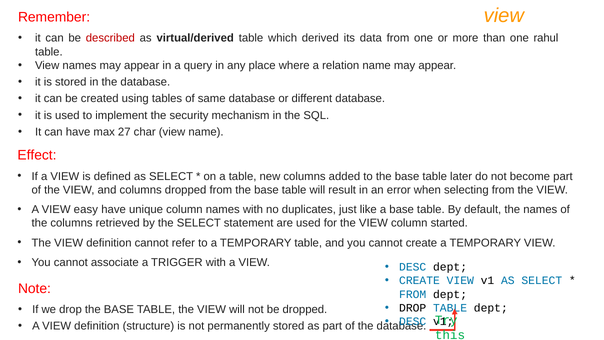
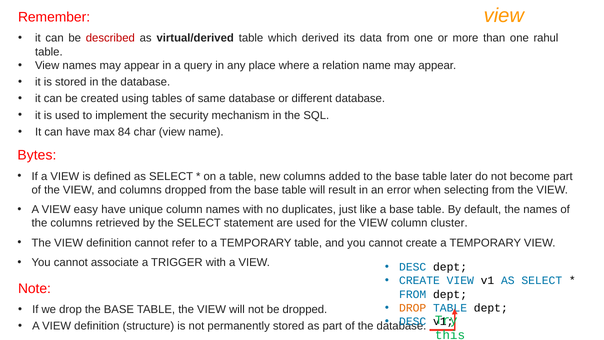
27: 27 -> 84 (124, 132)
Effect: Effect -> Bytes (37, 155)
started: started -> cluster (449, 223)
DROP colour: black -> orange (413, 308)
